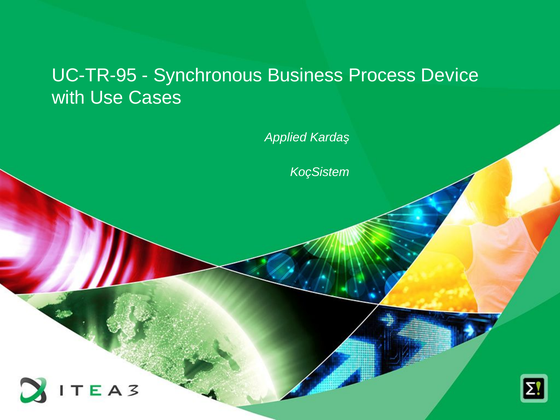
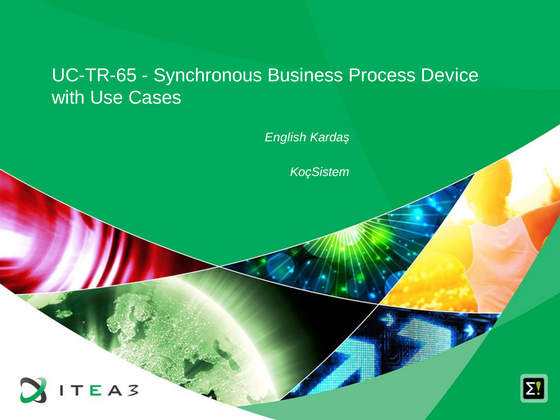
UC-TR-95: UC-TR-95 -> UC-TR-65 (94, 75)
Applied: Applied -> English (286, 137)
